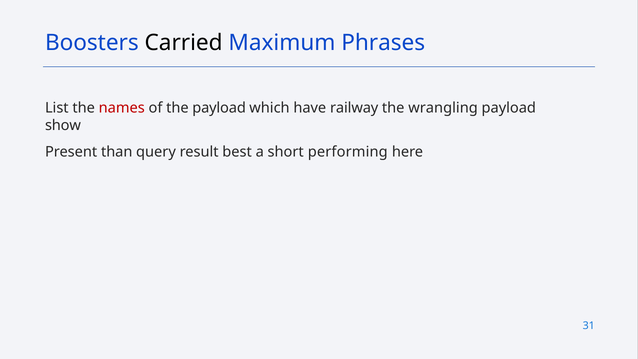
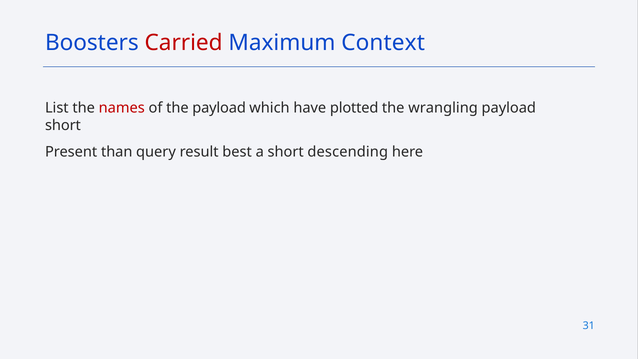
Carried colour: black -> red (184, 43)
Phrases: Phrases -> Context (383, 43)
railway: railway -> plotted (354, 108)
show: show -> short (63, 125)
performing: performing -> descending (348, 152)
